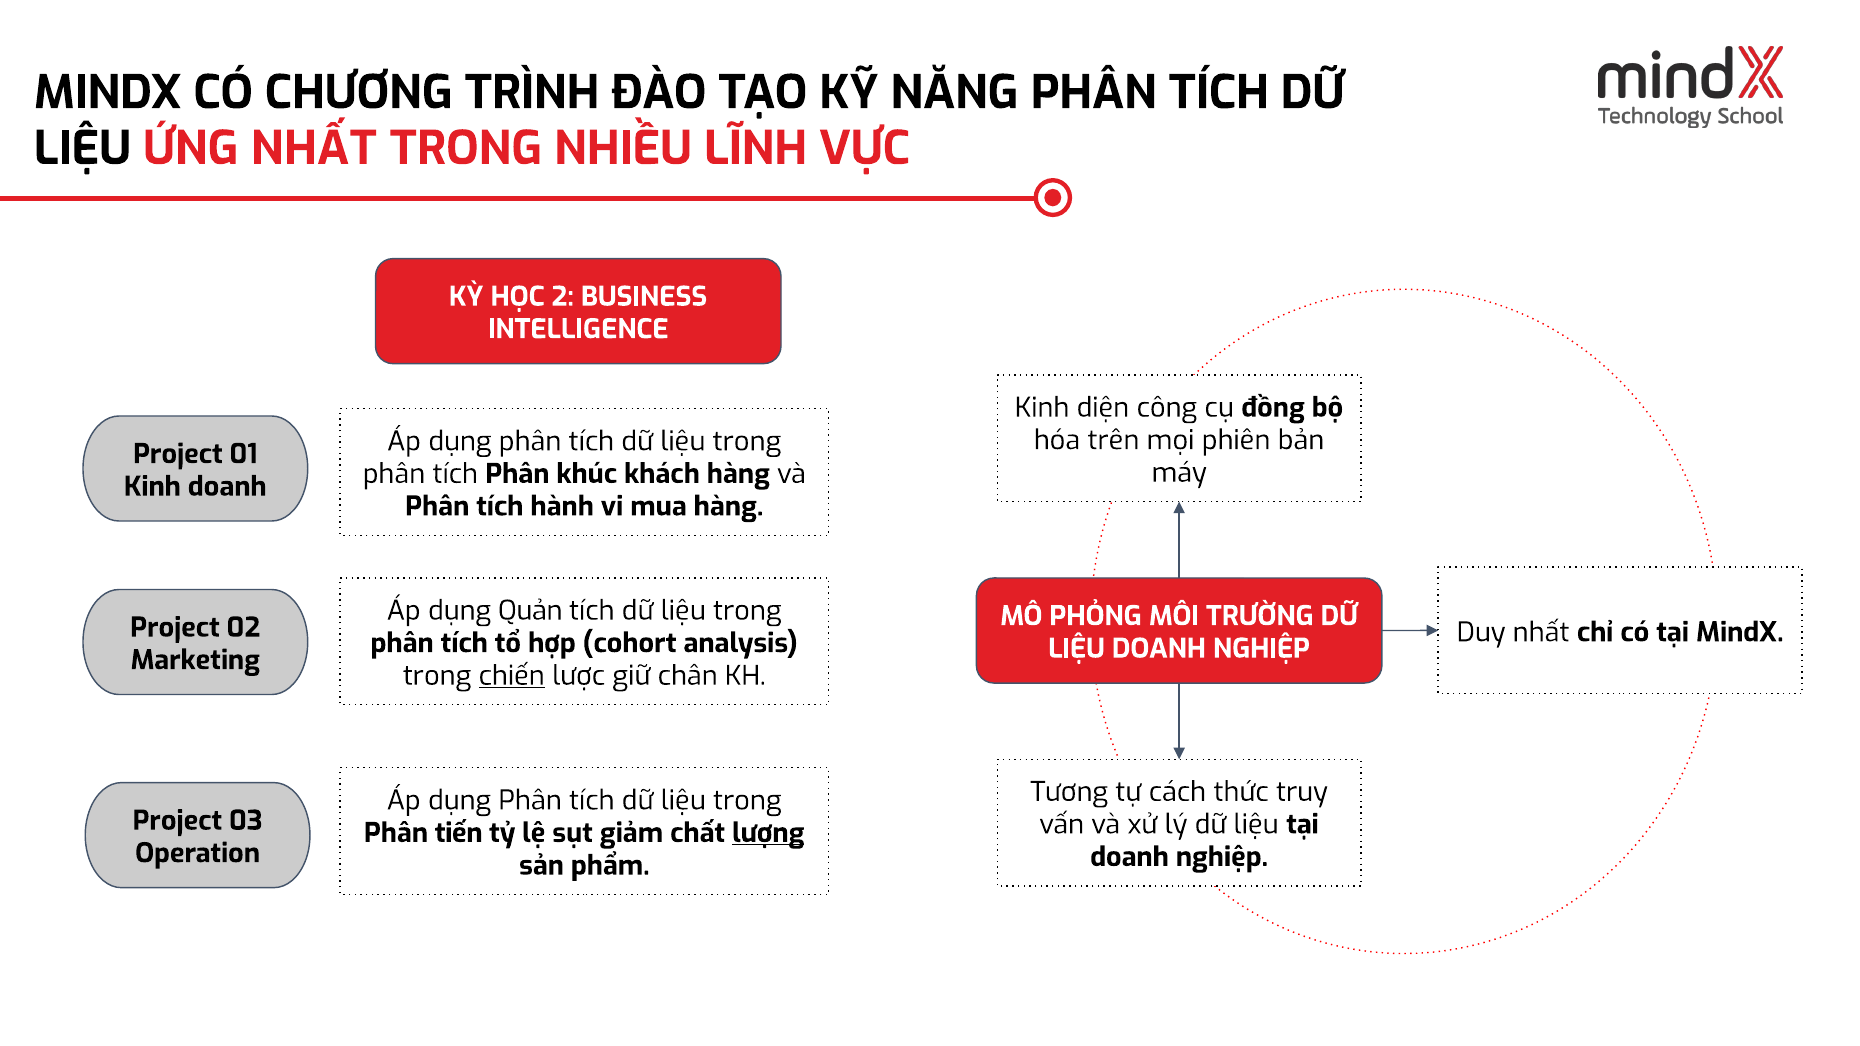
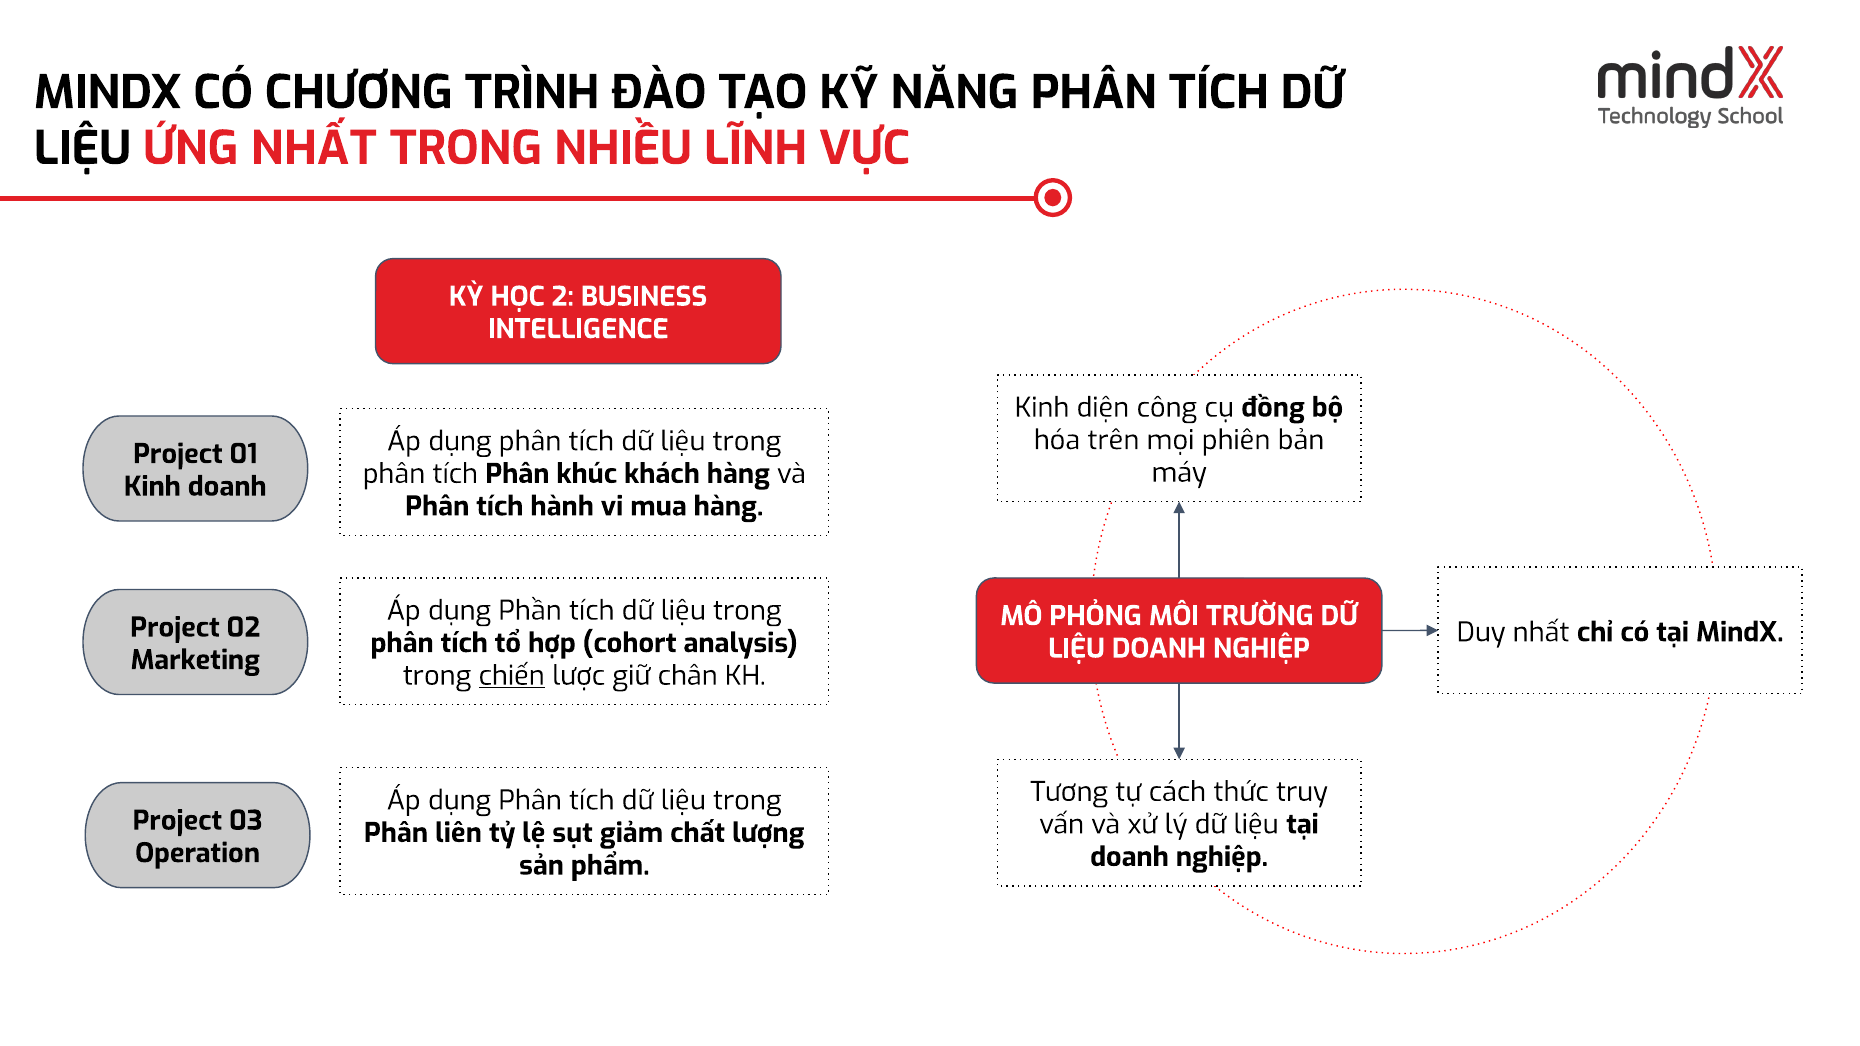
Quản: Quản -> Phần (530, 611)
tiến: tiến -> liên (458, 833)
lượng underline: present -> none (768, 833)
